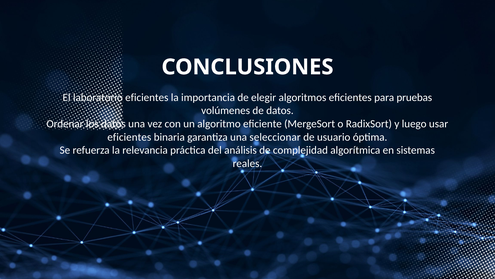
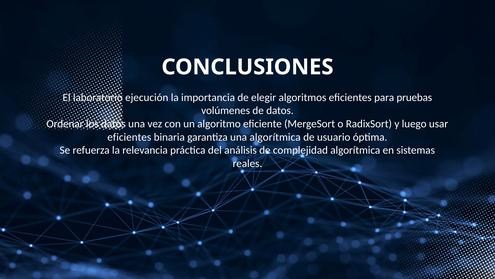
laboratorio eficientes: eficientes -> ejecución (147, 97)
una seleccionar: seleccionar -> algorítmica (275, 137)
